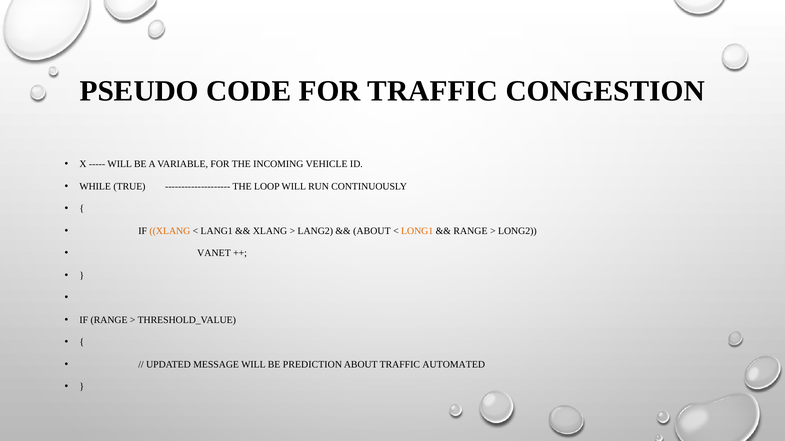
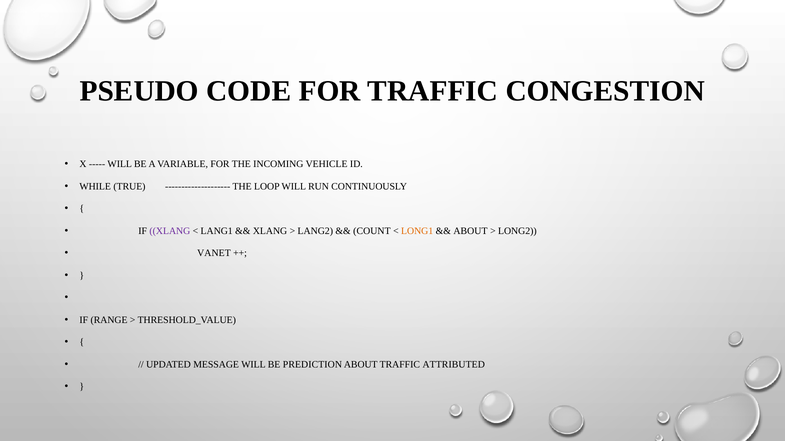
XLANG colour: orange -> purple (170, 231)
ABOUT: ABOUT -> COUNT (372, 231)
RANGE: RANGE -> ABOUT (470, 231)
AUTOMATED: AUTOMATED -> ATTRIBUTED (454, 365)
